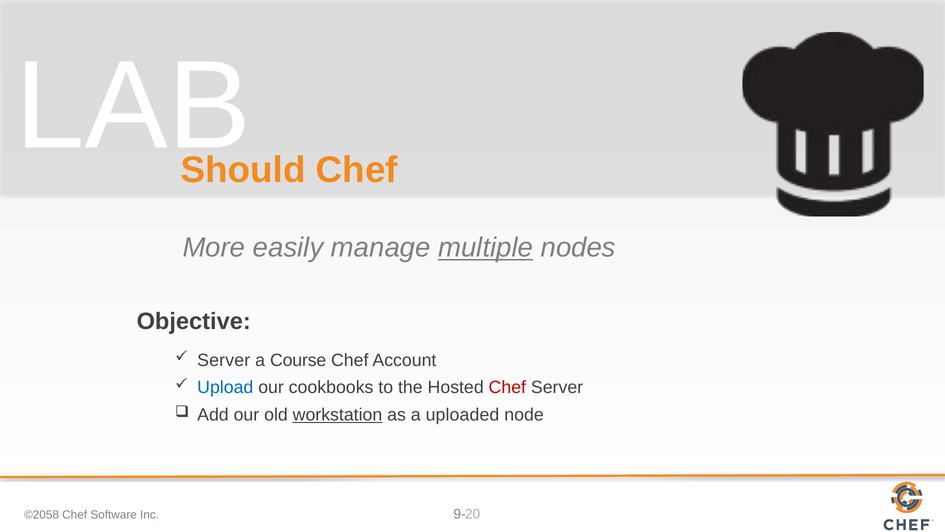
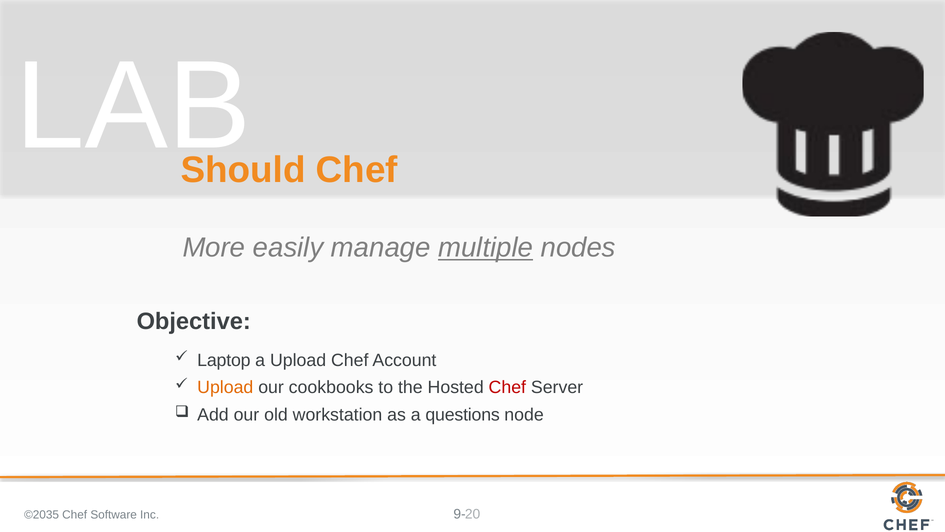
Server: Server -> Laptop (224, 360)
a Course: Course -> Upload (298, 360)
Upload colour: blue -> orange (225, 387)
workstation underline: present -> none (338, 414)
uploaded: uploaded -> questions (463, 414)
©2058: ©2058 -> ©2035 (42, 514)
